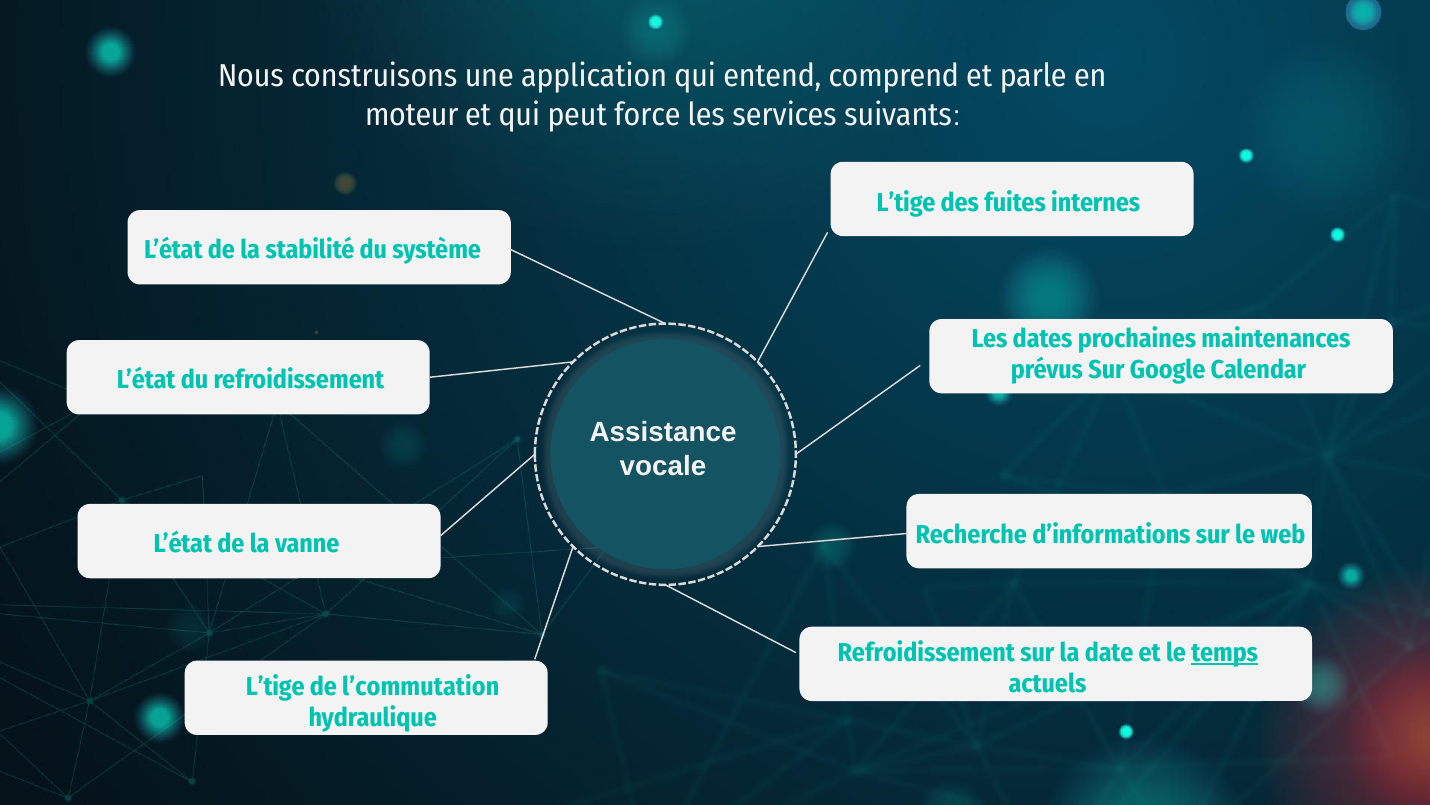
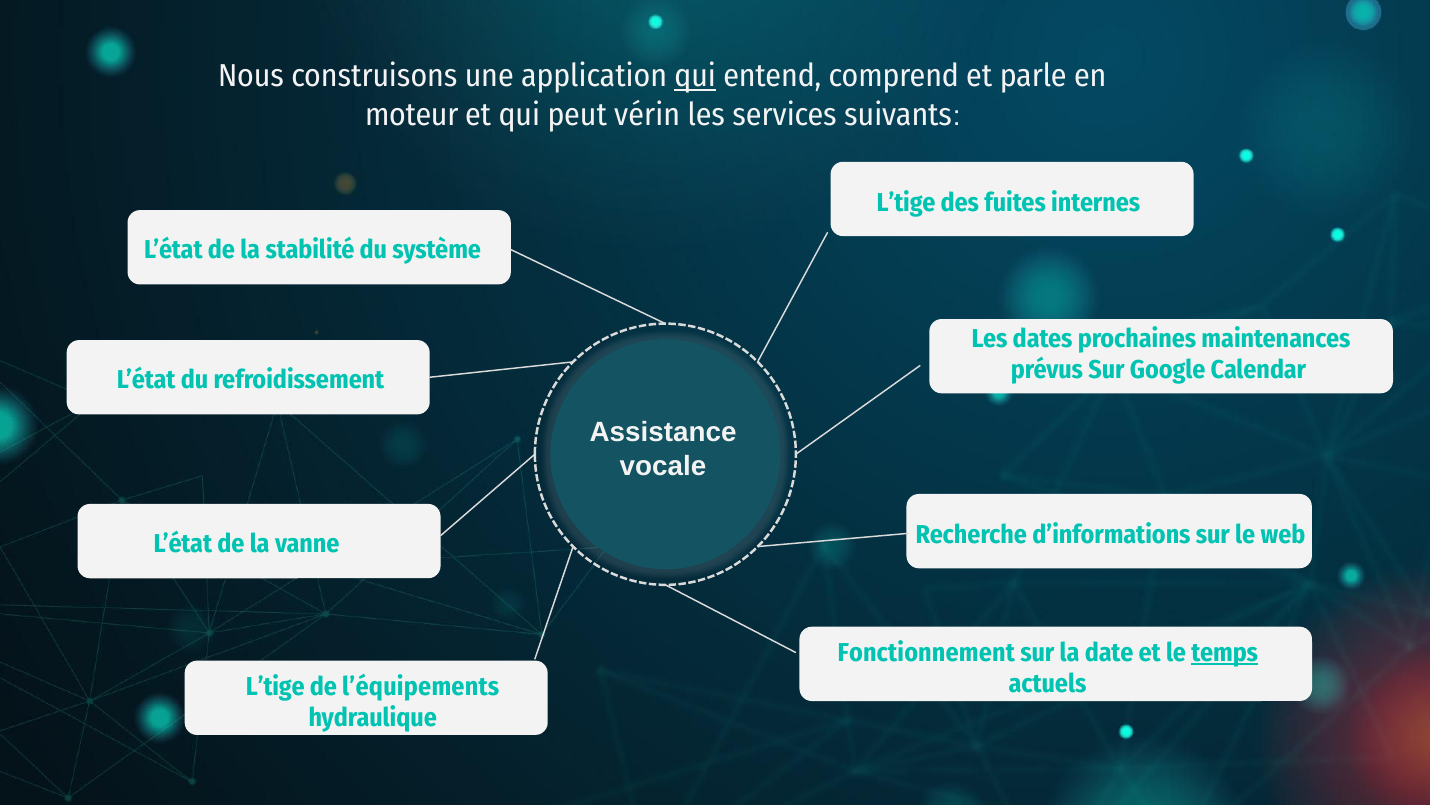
qui underline: none -> present (695, 76)
force: force -> vérin (647, 115)
Refroidissement: Refroidissement -> Fonctionnement (926, 652)
l’commutation: l’commutation -> l’équipements (421, 687)
